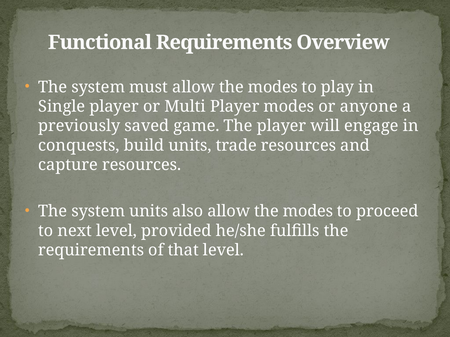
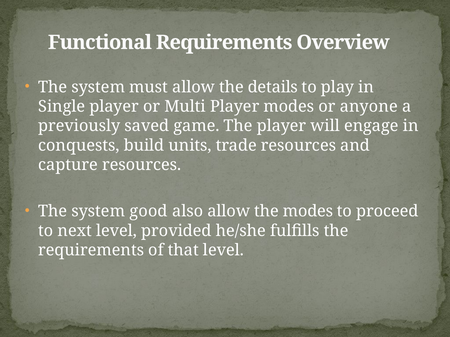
must allow the modes: modes -> details (273, 87)
system units: units -> good (149, 212)
